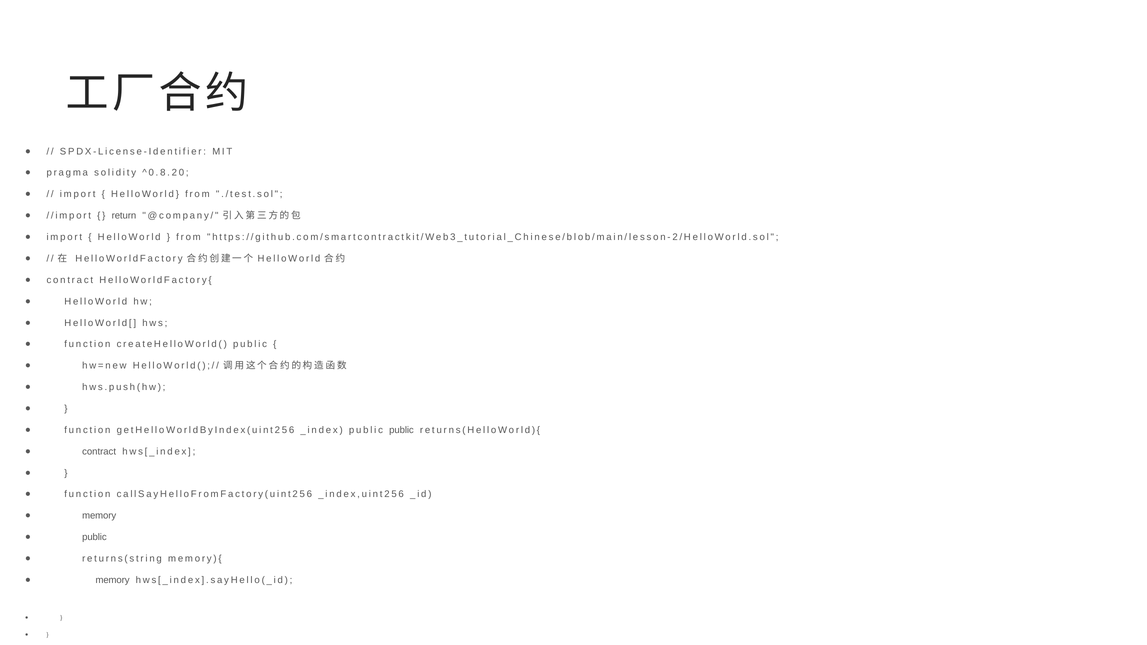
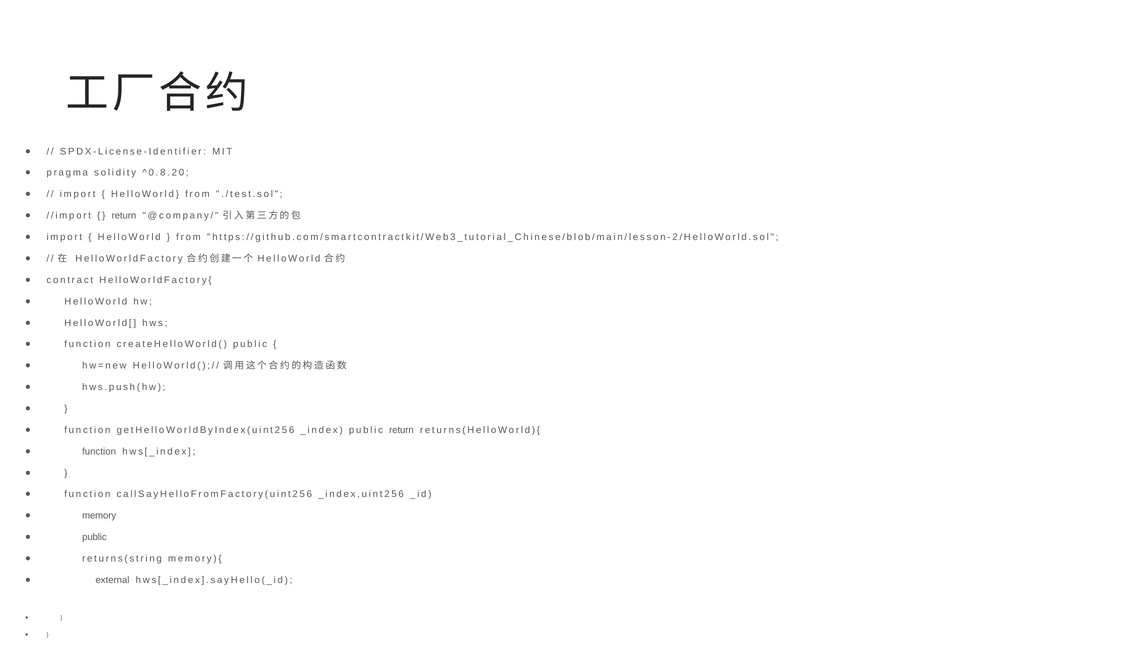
public public: public -> return (401, 430)
contract: contract -> function (99, 452)
memory: memory -> external (113, 580)
